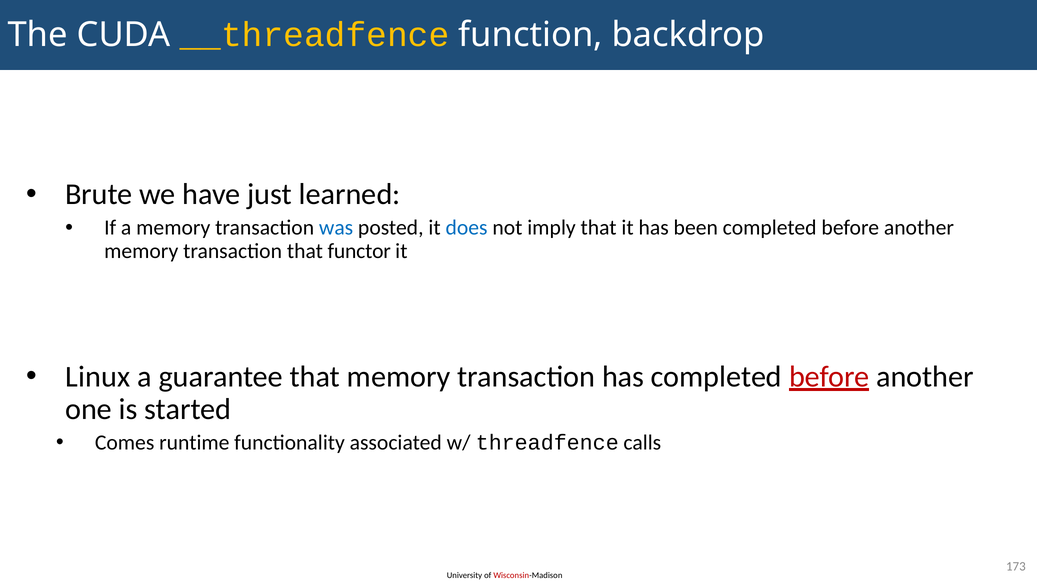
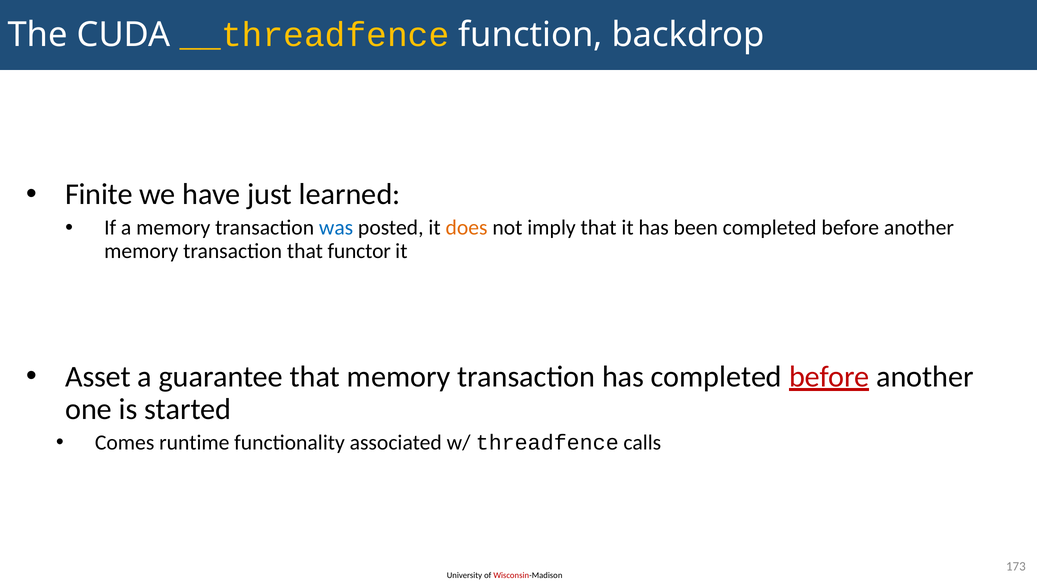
Brute: Brute -> Finite (99, 194)
does colour: blue -> orange (467, 228)
Linux: Linux -> Asset (98, 377)
